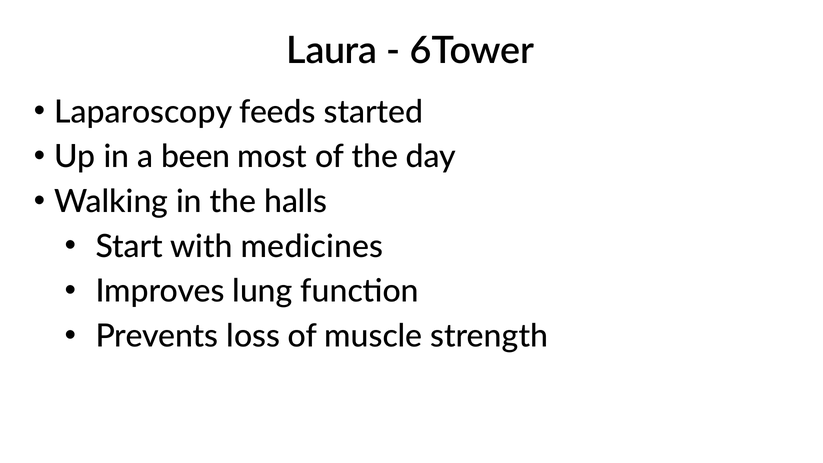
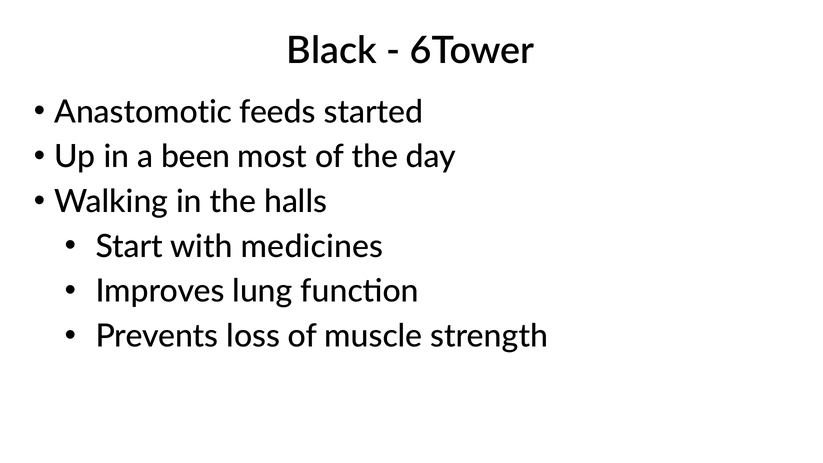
Laura: Laura -> Black (332, 51)
Laparoscopy: Laparoscopy -> Anastomotic (143, 112)
